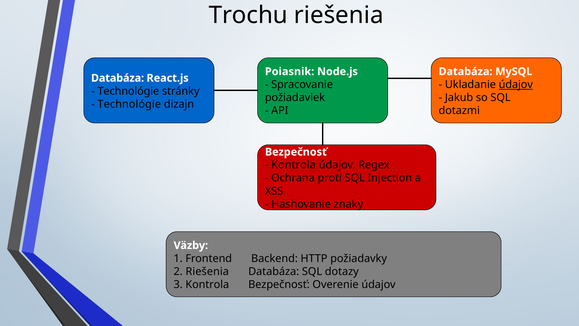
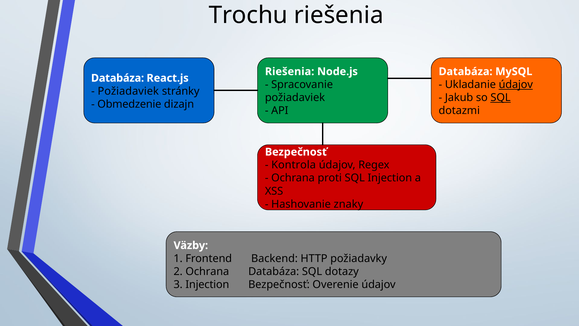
Poiasnik: Poiasnik -> Riešenia (290, 72)
Technológie: Technológie -> Požiadaviek (128, 91)
SQL underline: none -> present (501, 98)
Technológie: Technológie -> Obmedzenie (129, 104)
2 Riešenia: Riešenia -> Ochrana (207, 271)
3 Kontrola: Kontrola -> Injection (207, 284)
